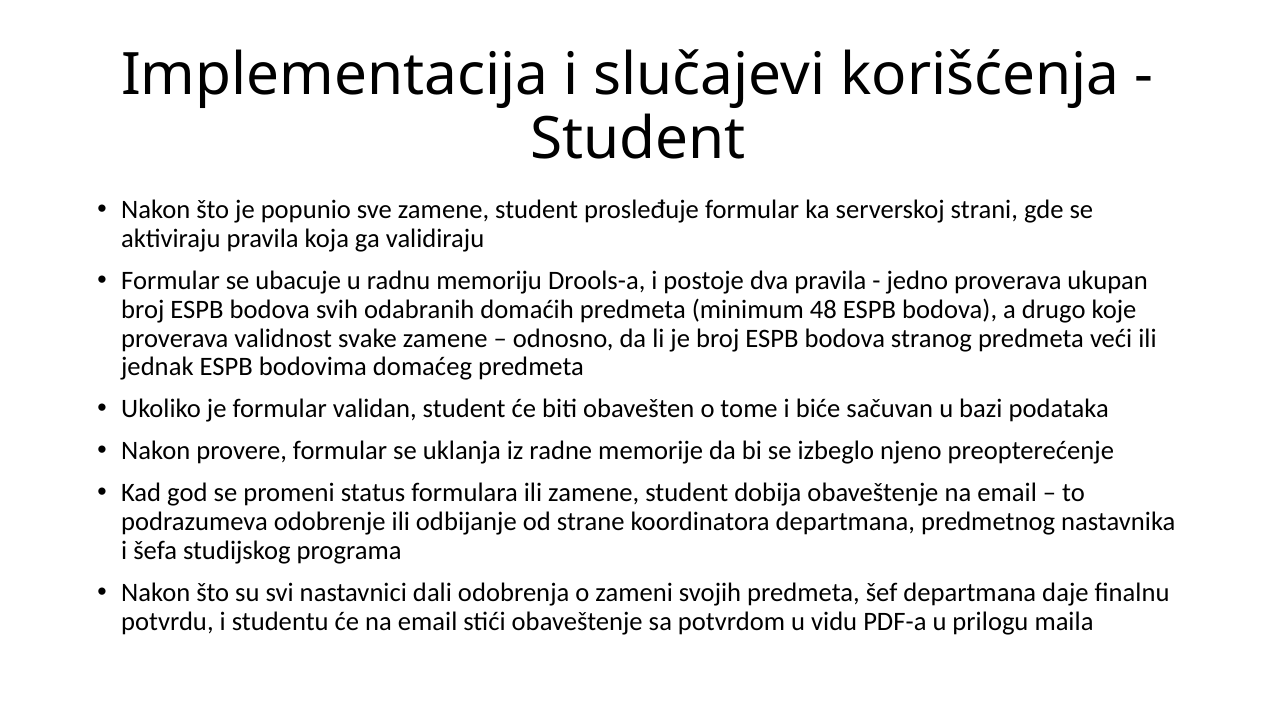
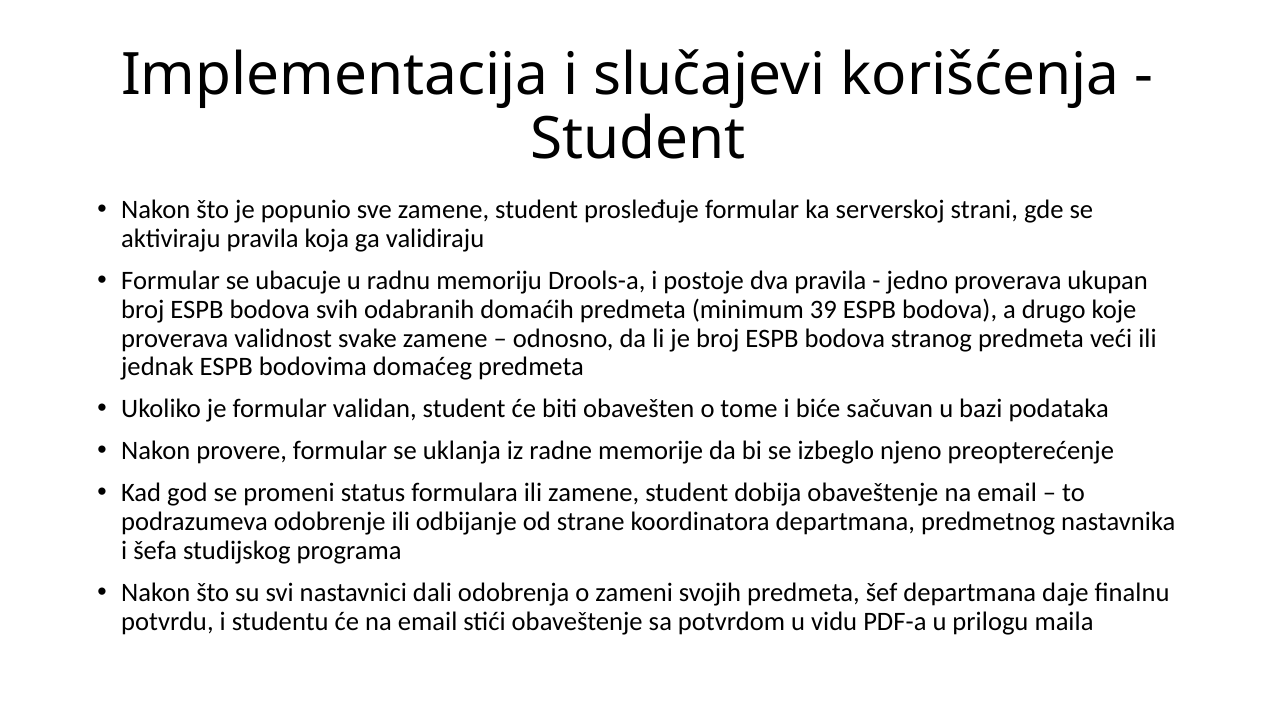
48: 48 -> 39 (823, 309)
